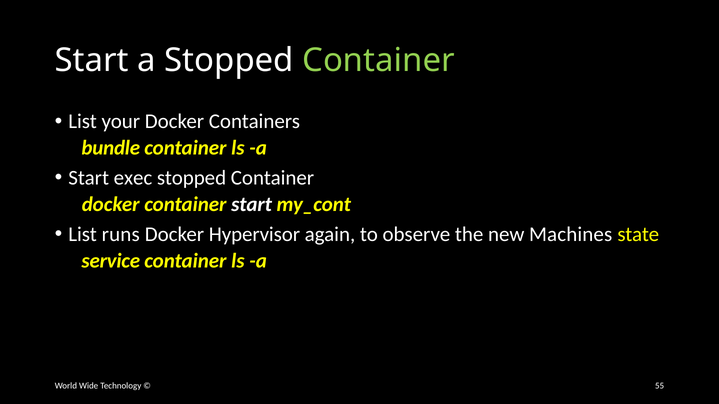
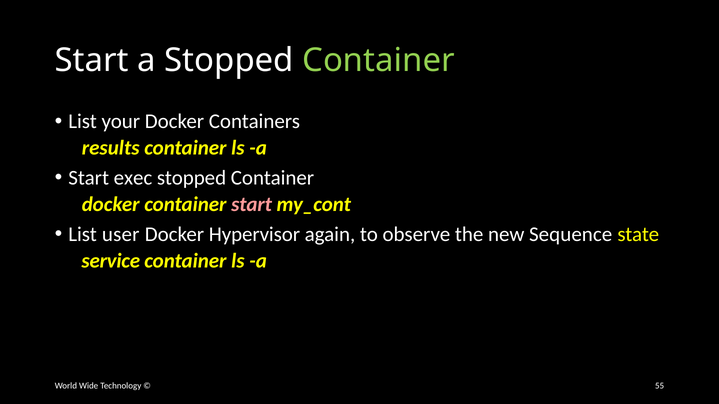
bundle: bundle -> results (111, 148)
start colour: white -> pink (252, 204)
runs: runs -> user (121, 235)
Machines: Machines -> Sequence (571, 235)
